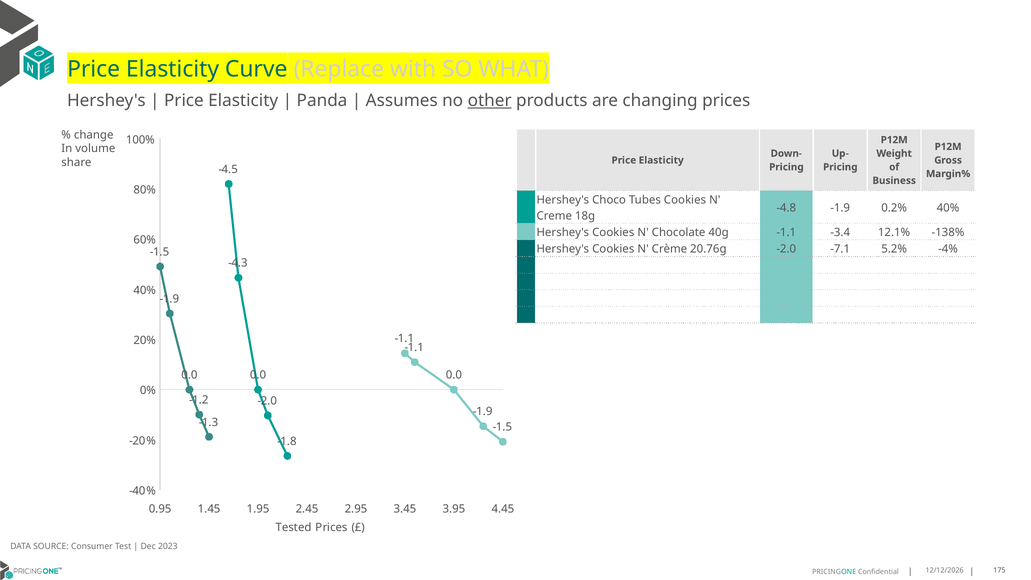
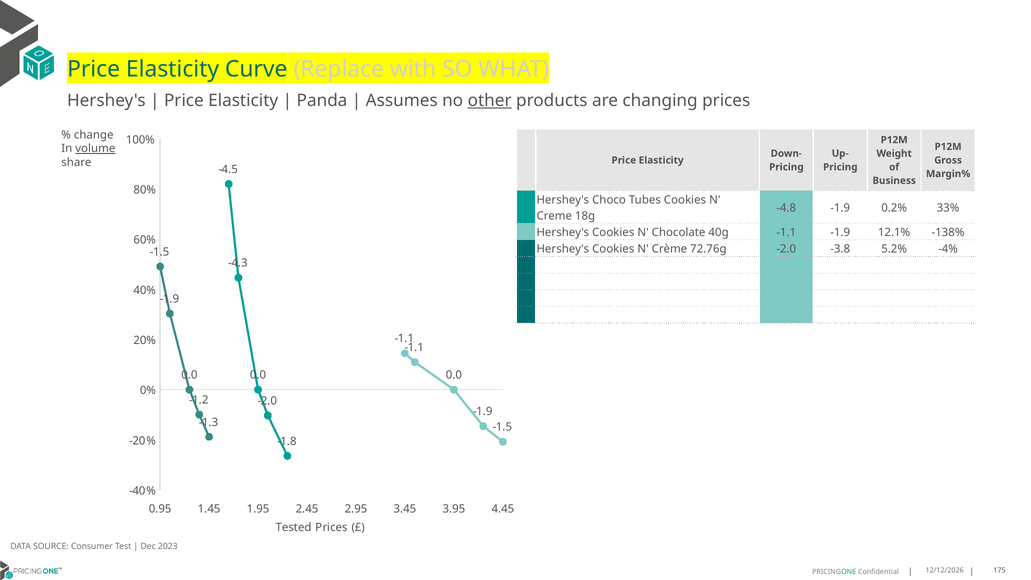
volume underline: none -> present (95, 149)
0.2% 40%: 40% -> 33% (948, 208)
-1.1 -3.4: -3.4 -> -1.9 (840, 232)
20.76g: 20.76g -> 72.76g (708, 249)
-7.1: -7.1 -> -3.8 (840, 249)
